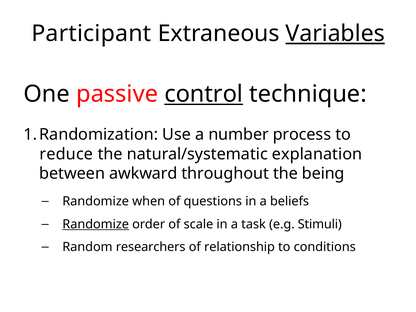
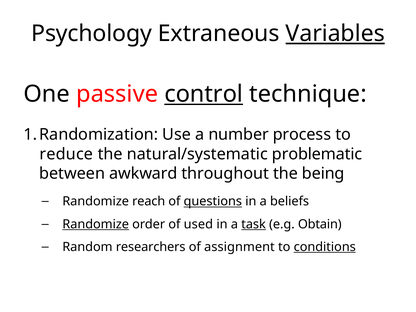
Participant: Participant -> Psychology (92, 34)
explanation: explanation -> problematic (317, 154)
when: when -> reach (149, 201)
questions underline: none -> present (213, 201)
scale: scale -> used (198, 224)
task underline: none -> present (254, 224)
Stimuli: Stimuli -> Obtain (320, 224)
relationship: relationship -> assignment (239, 247)
conditions underline: none -> present (325, 247)
